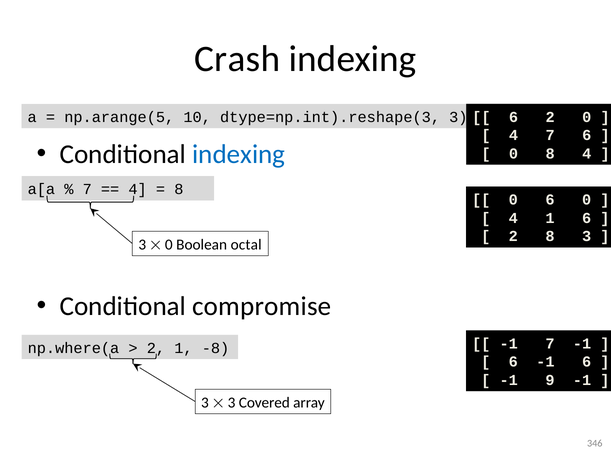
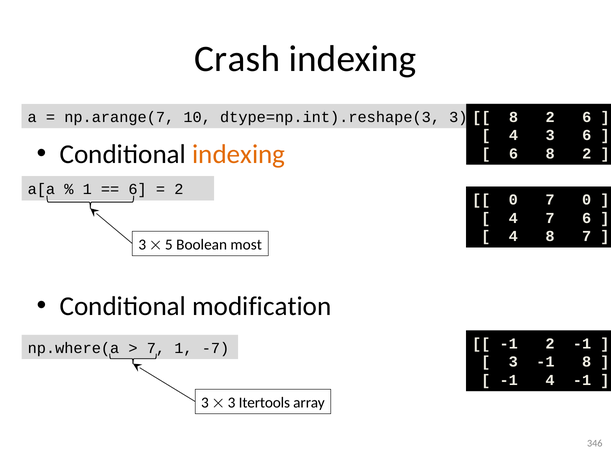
6: 6 -> 8 (513, 117)
2 0: 0 -> 6 (587, 117)
np.arange(5: np.arange(5 -> np.arange(7 (119, 117)
4 7: 7 -> 3 (550, 135)
indexing colour: blue -> orange (239, 154)
0: 0 -> 6 (513, 154)
4: 4 -> 2 (587, 154)
7: 7 -> 1 (87, 189)
4: 4 -> 6 (138, 189)
8: 8 -> 2 (179, 189)
0 6: 6 -> 7 (550, 200)
4 1: 1 -> 7 (550, 218)
2: 2 -> 4 (513, 237)
8 3: 3 -> 7 (587, 237)
0: 0 -> 5 (169, 245)
octal: octal -> most (246, 245)
compromise: compromise -> modification (262, 306)
-1 7: 7 -> 2 (550, 344)
2: 2 -> 7 (156, 348)
-8: -8 -> -7 (216, 348)
6: 6 -> 3 (513, 362)
-1 6: 6 -> 8 (587, 362)
-1 9: 9 -> 4 (550, 380)
Covered: Covered -> Itertools (264, 403)
